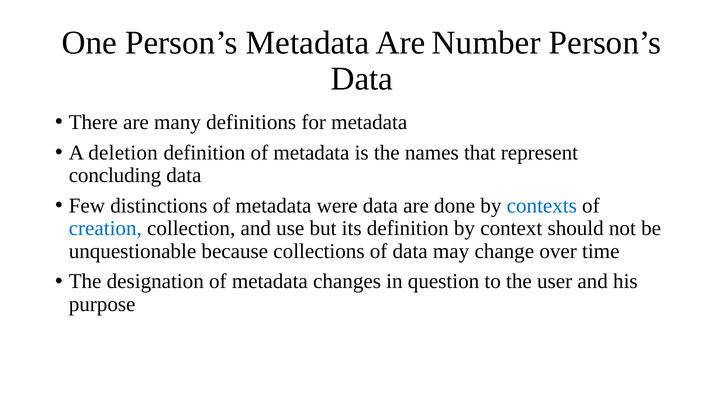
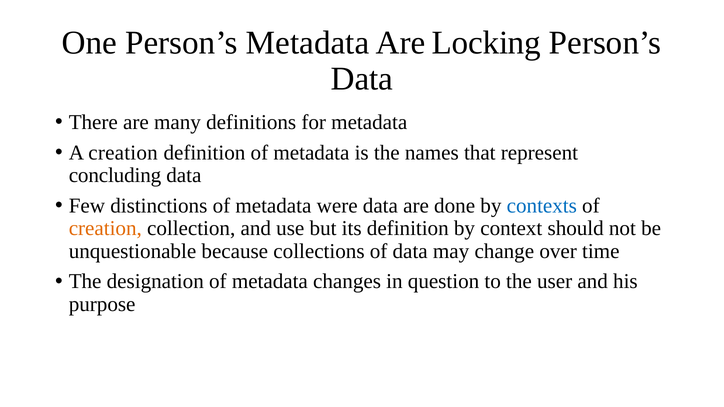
Number: Number -> Locking (486, 43)
A deletion: deletion -> creation (123, 153)
creation colour: blue -> orange (105, 229)
